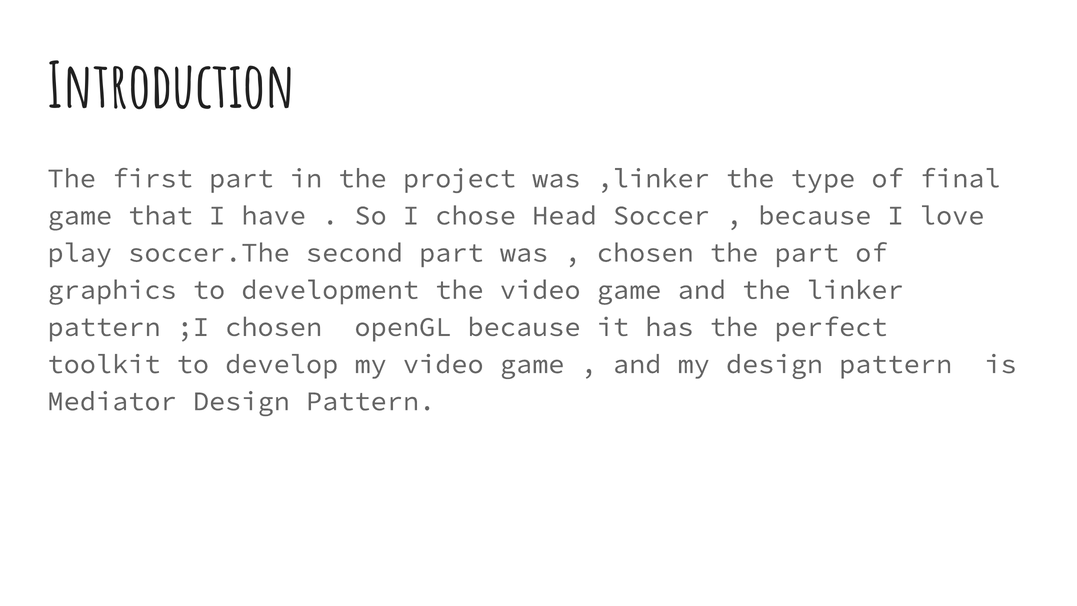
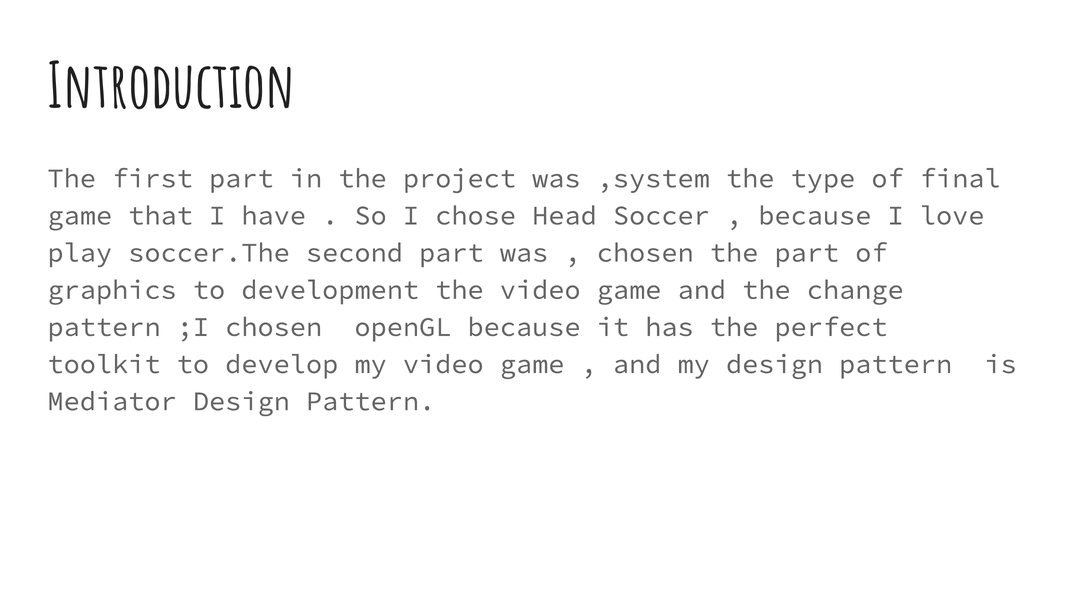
,linker: ,linker -> ,system (653, 178)
linker: linker -> change (855, 290)
